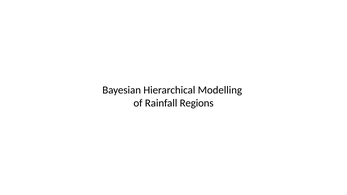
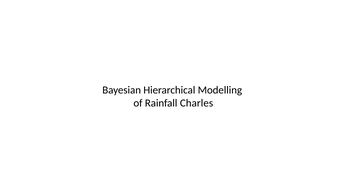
Regions: Regions -> Charles (197, 103)
